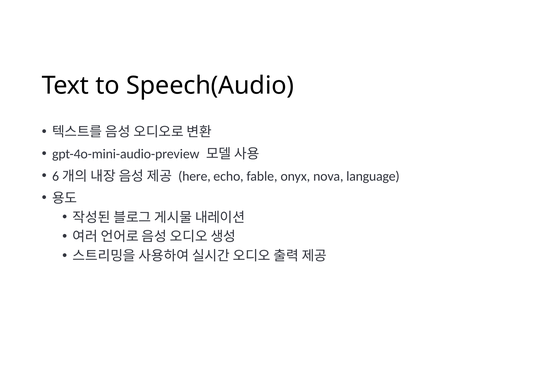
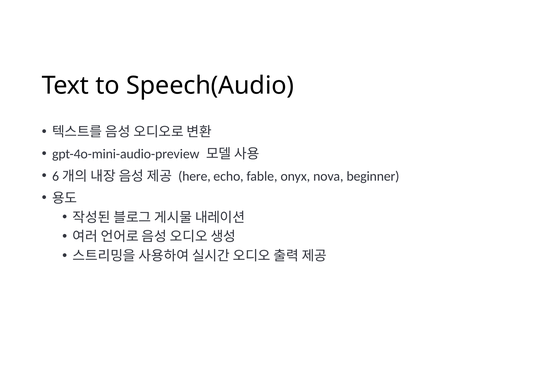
language: language -> beginner (373, 177)
